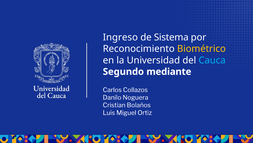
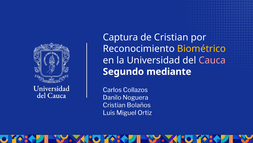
Ingreso: Ingreso -> Captura (120, 37)
de Sistema: Sistema -> Cristian (171, 37)
Cauca colour: light blue -> pink (212, 60)
